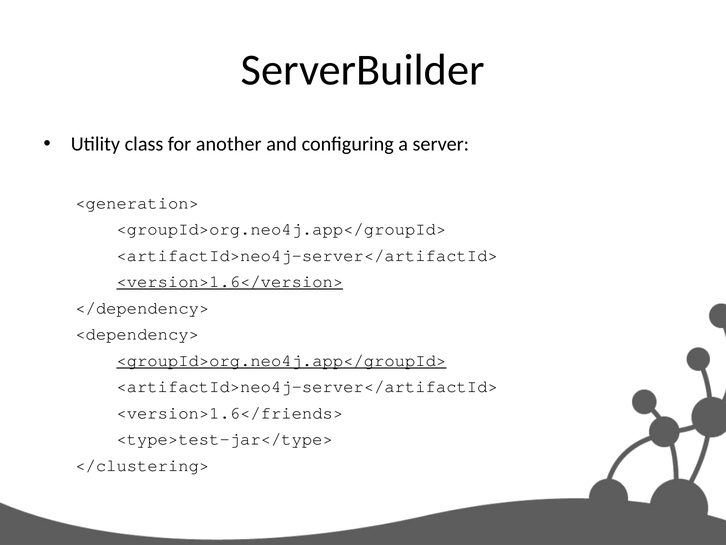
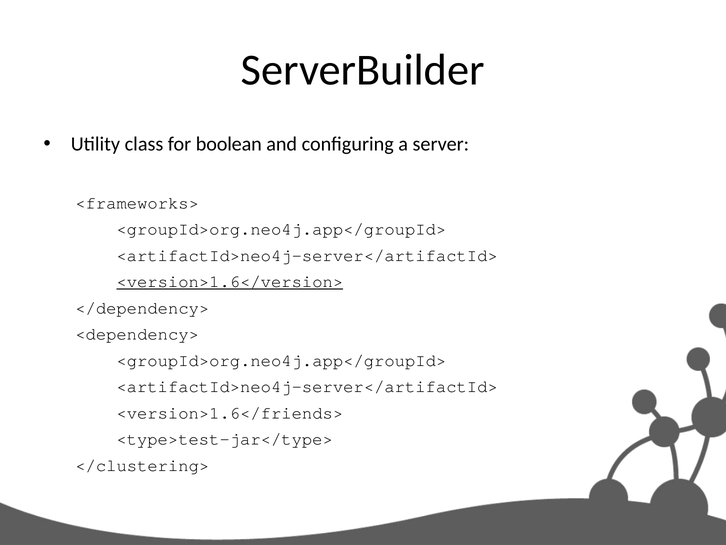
another: another -> boolean (229, 144)
<generation>: <generation> -> <frameworks> (137, 203)
<groupId>org.neo4j.app</groupId> underline: present -> none (281, 360)
